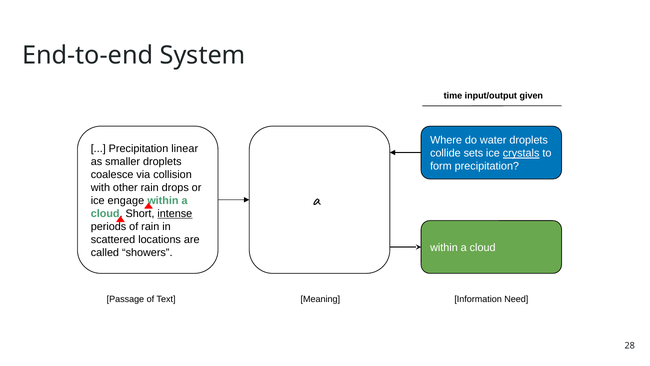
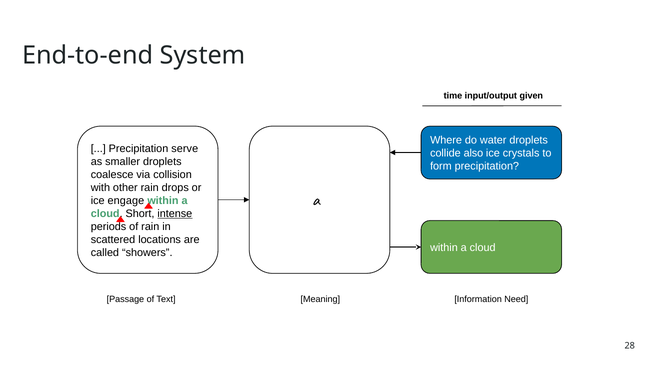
linear: linear -> serve (185, 148)
sets: sets -> also (473, 153)
crystals underline: present -> none (521, 153)
